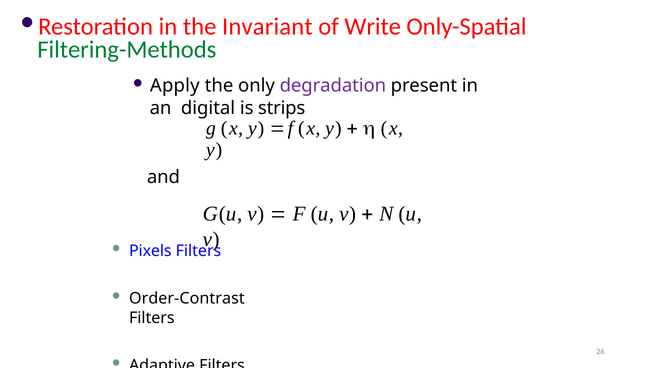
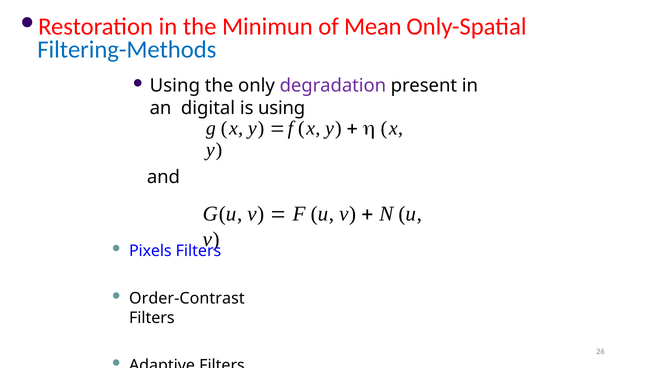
Invariant: Invariant -> Minimun (267, 26)
Write: Write -> Mean (373, 26)
Filtering-Methods colour: green -> blue (127, 50)
Apply: Apply -> Using (175, 86)
is strips: strips -> using (282, 108)
